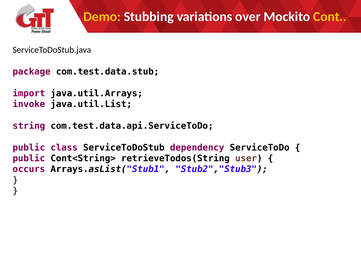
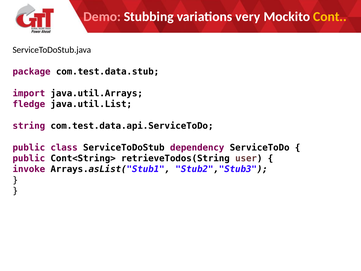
Demo colour: yellow -> pink (102, 17)
over: over -> very (248, 17)
invoke: invoke -> fledge (29, 104)
occurs: occurs -> invoke (29, 169)
